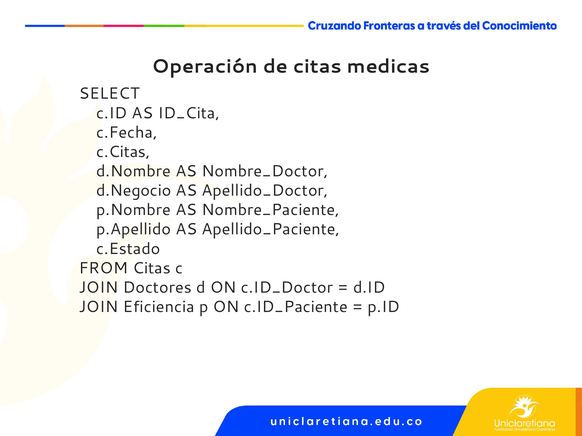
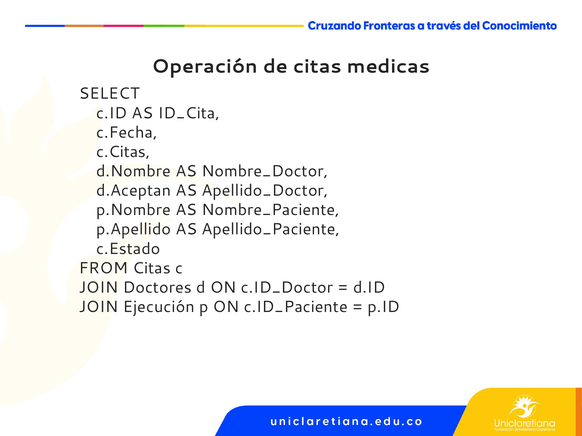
d.Negocio: d.Negocio -> d.Aceptan (134, 191)
Eficiencia: Eficiencia -> Ejecución (159, 307)
